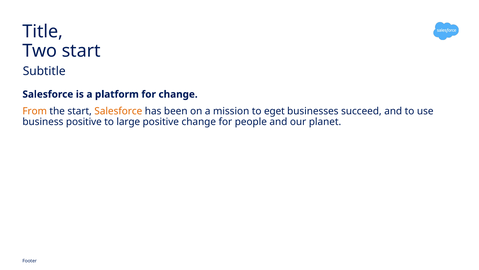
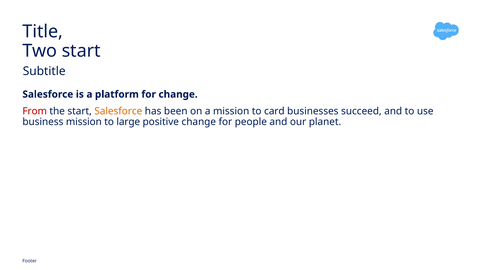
From colour: orange -> red (35, 111)
eget: eget -> card (274, 111)
business positive: positive -> mission (84, 122)
